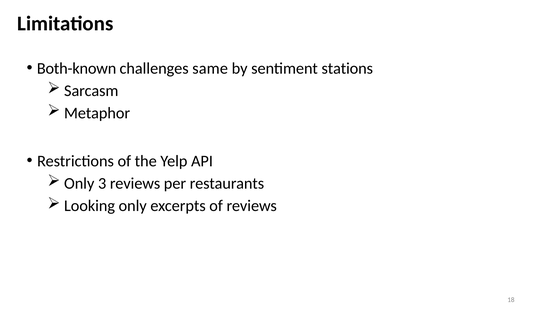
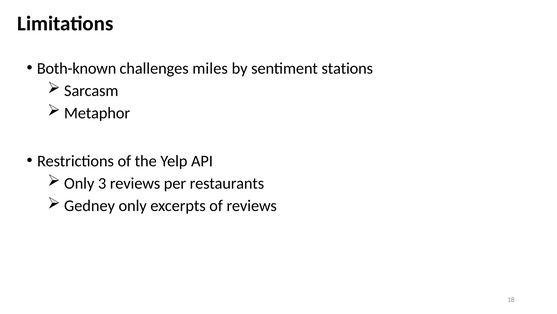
same: same -> miles (210, 68)
Looking: Looking -> Gedney (90, 205)
